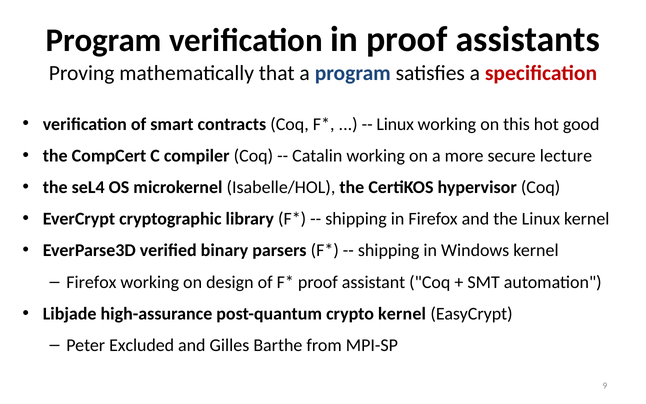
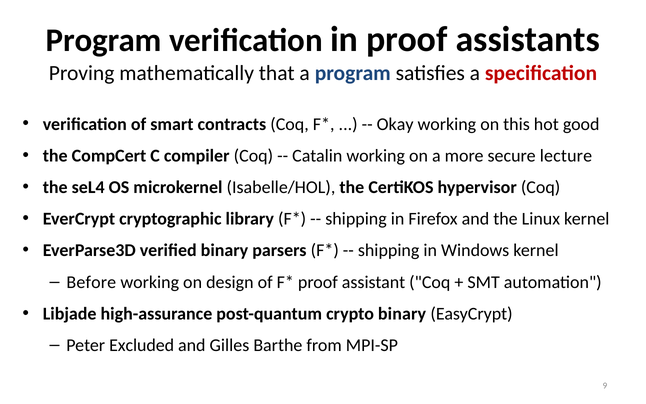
Linux: Linux -> Okay (395, 124)
Firefox: Firefox -> Before (91, 282)
crypto kernel: kernel -> binary (402, 314)
